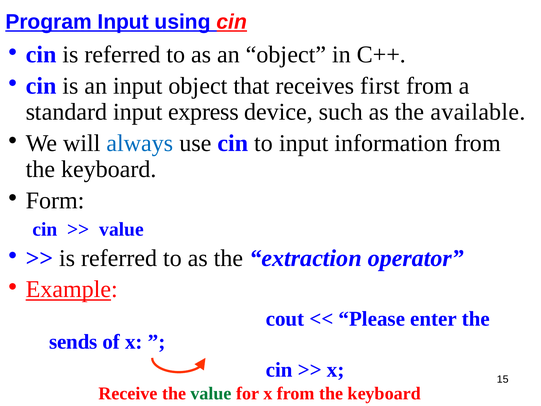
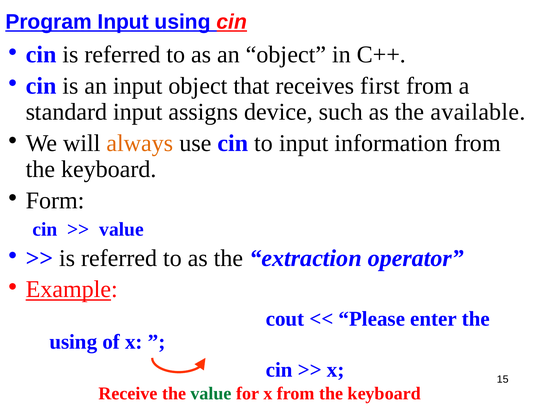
express: express -> assigns (203, 112)
always colour: blue -> orange (140, 143)
sends: sends -> using (73, 342)
